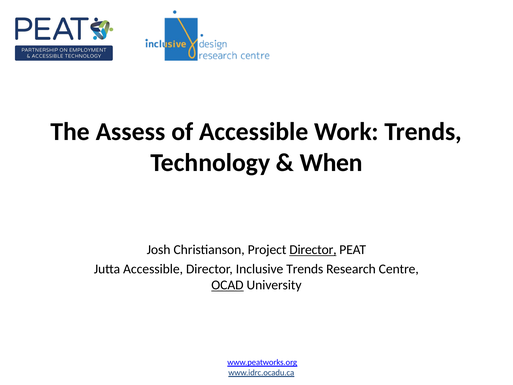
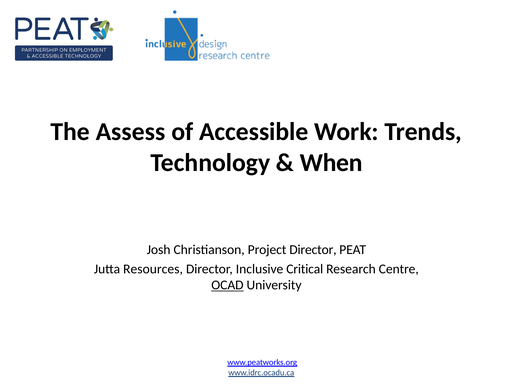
Director underline: present -> none (313, 250)
Jutta Accessible: Accessible -> Resources (153, 269)
Inclusive Trends: Trends -> Critical (305, 269)
